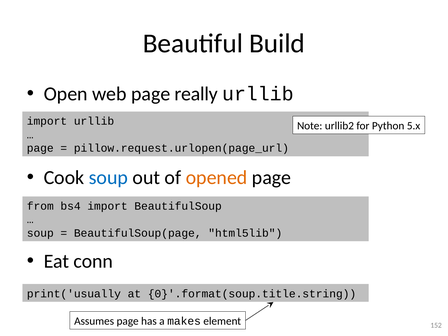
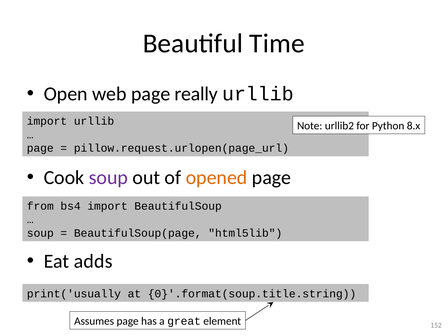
Build: Build -> Time (277, 43)
5.x: 5.x -> 8.x (414, 126)
soup colour: blue -> purple (108, 178)
conn: conn -> adds (93, 261)
makes: makes -> great (184, 321)
